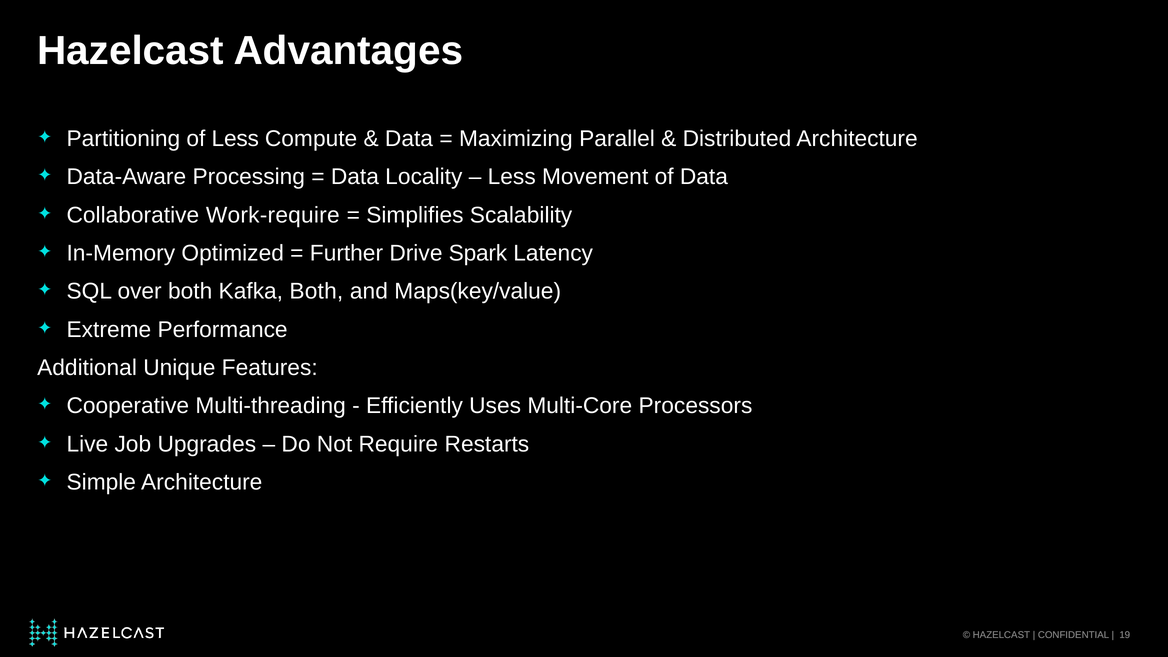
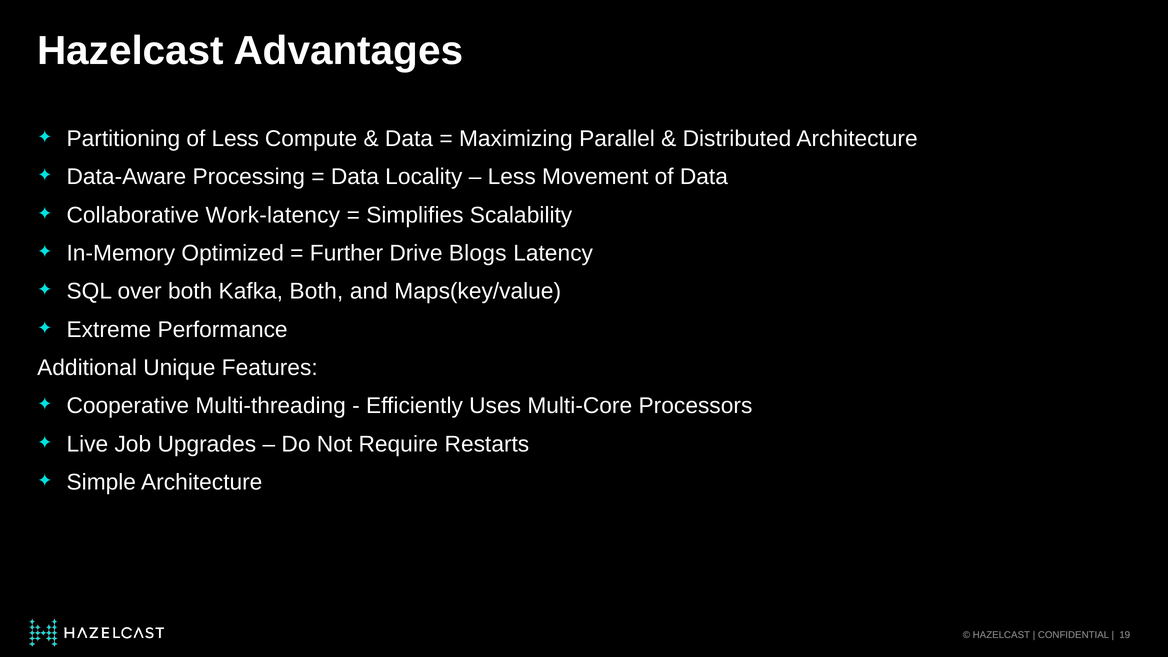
Work-require: Work-require -> Work-latency (273, 215)
Spark: Spark -> Blogs (478, 253)
